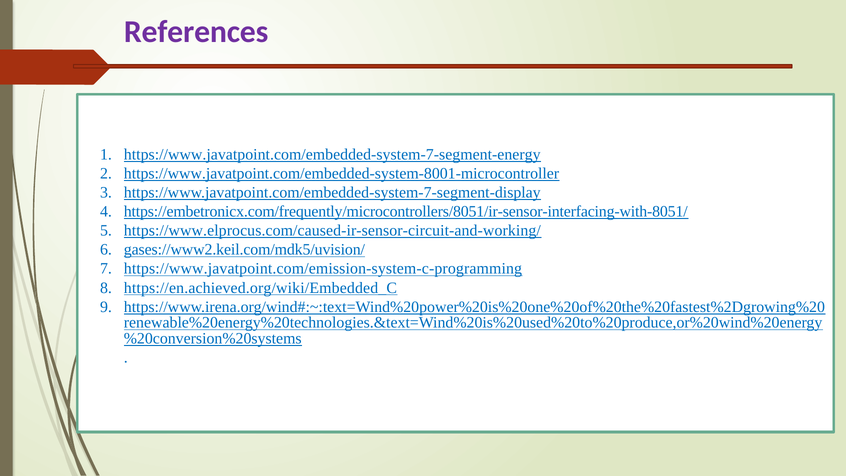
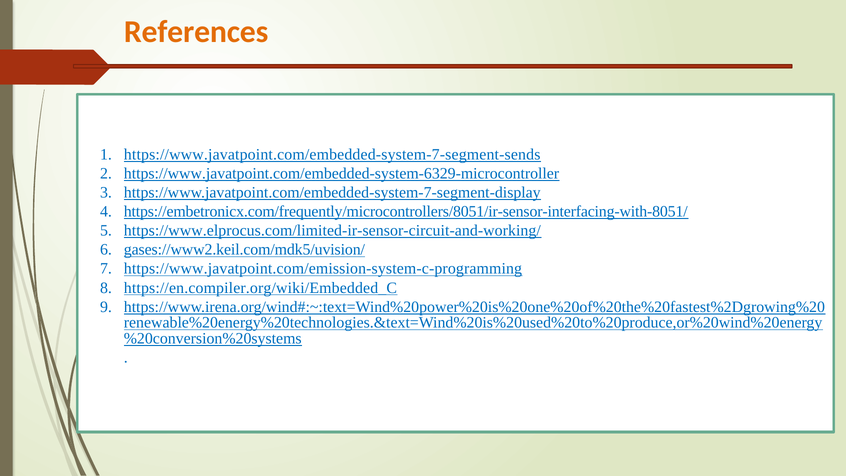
References colour: purple -> orange (196, 32)
https://www.javatpoint.com/embedded-system-7-segment-energy: https://www.javatpoint.com/embedded-system-7-segment-energy -> https://www.javatpoint.com/embedded-system-7-segment-sends (332, 154)
https://www.javatpoint.com/embedded-system-8001-microcontroller: https://www.javatpoint.com/embedded-system-8001-microcontroller -> https://www.javatpoint.com/embedded-system-6329-microcontroller (342, 173)
https://www.elprocus.com/caused-ir-sensor-circuit-and-working/: https://www.elprocus.com/caused-ir-sensor-circuit-and-working/ -> https://www.elprocus.com/limited-ir-sensor-circuit-and-working/ (332, 231)
https://en.achieved.org/wiki/Embedded_C: https://en.achieved.org/wiki/Embedded_C -> https://en.compiler.org/wiki/Embedded_C (260, 288)
